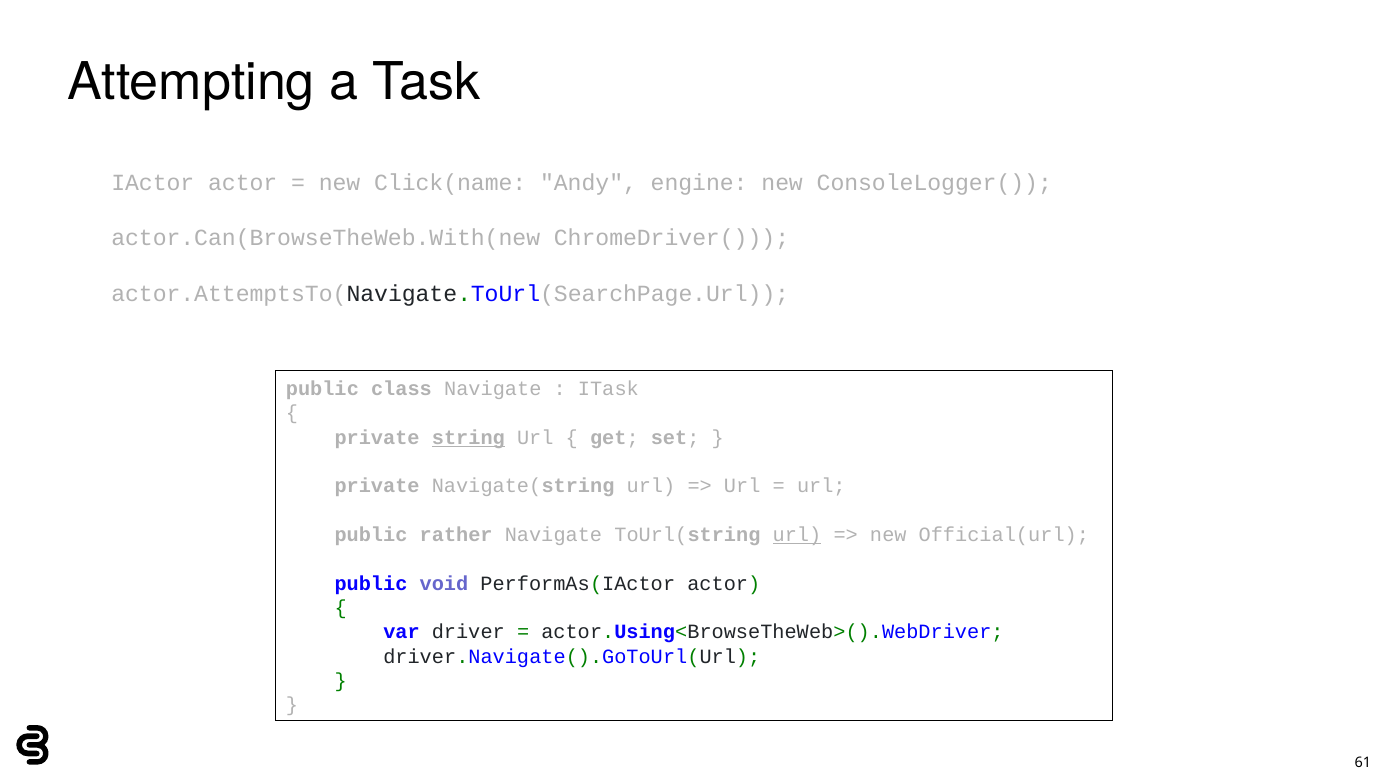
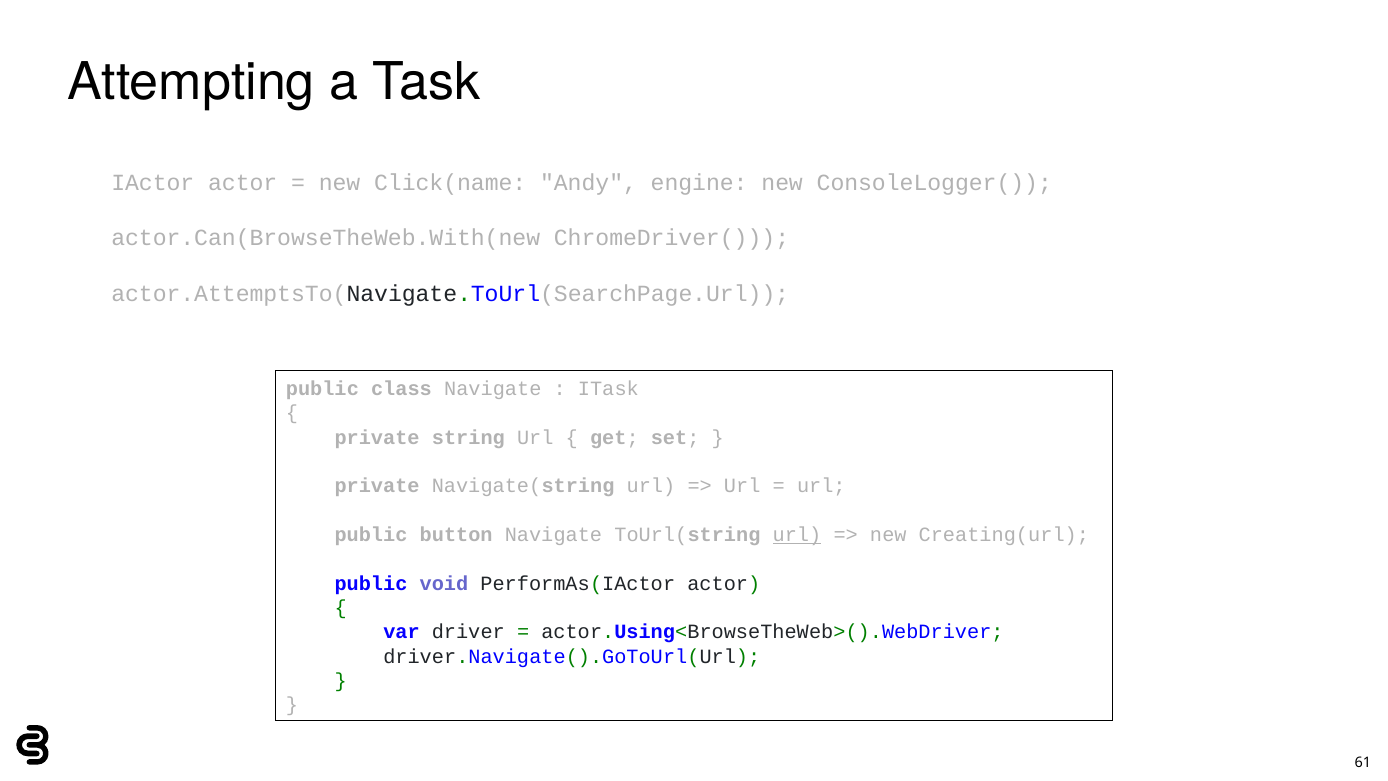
string underline: present -> none (468, 437)
rather: rather -> button (456, 535)
Official(url: Official(url -> Creating(url (1004, 535)
